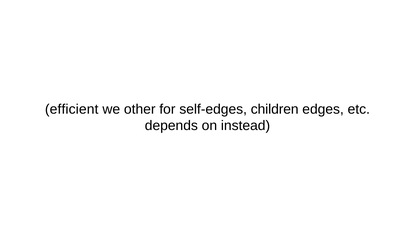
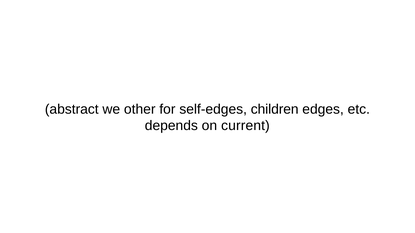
efficient: efficient -> abstract (72, 109)
instead: instead -> current (245, 126)
